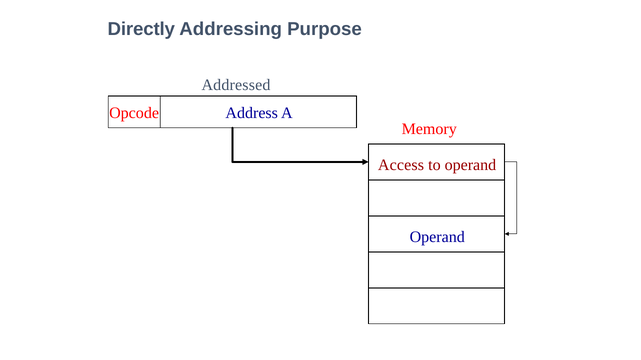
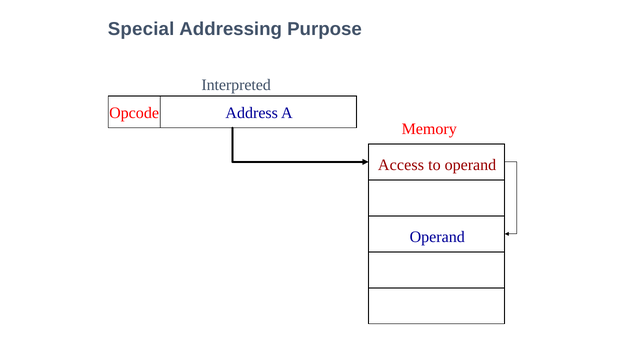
Directly: Directly -> Special (141, 29)
Addressed: Addressed -> Interpreted (236, 85)
